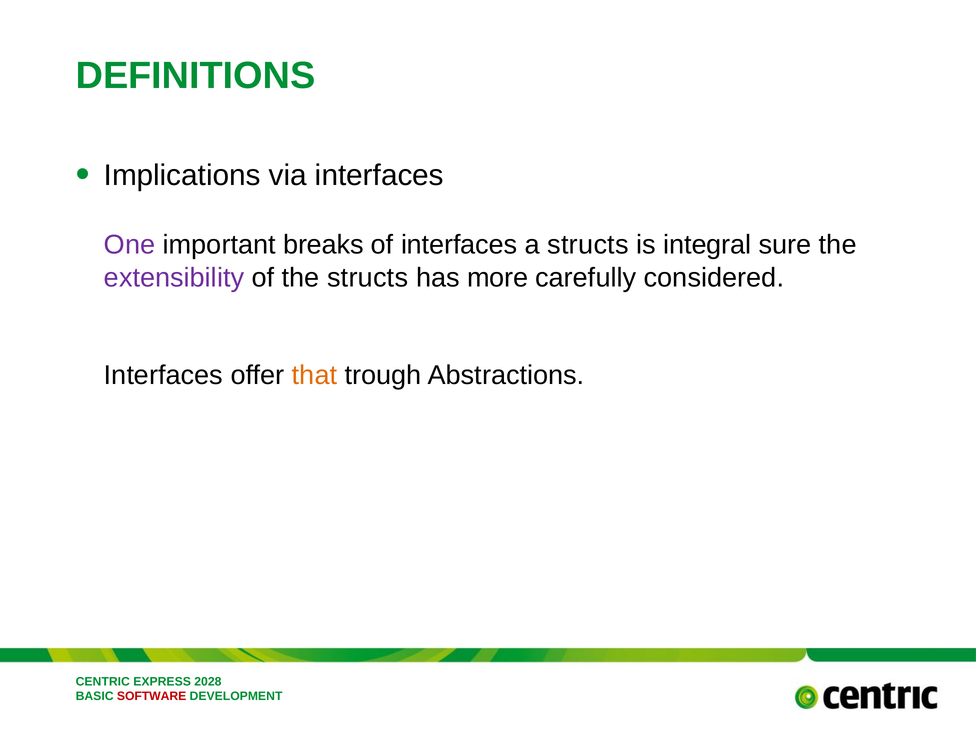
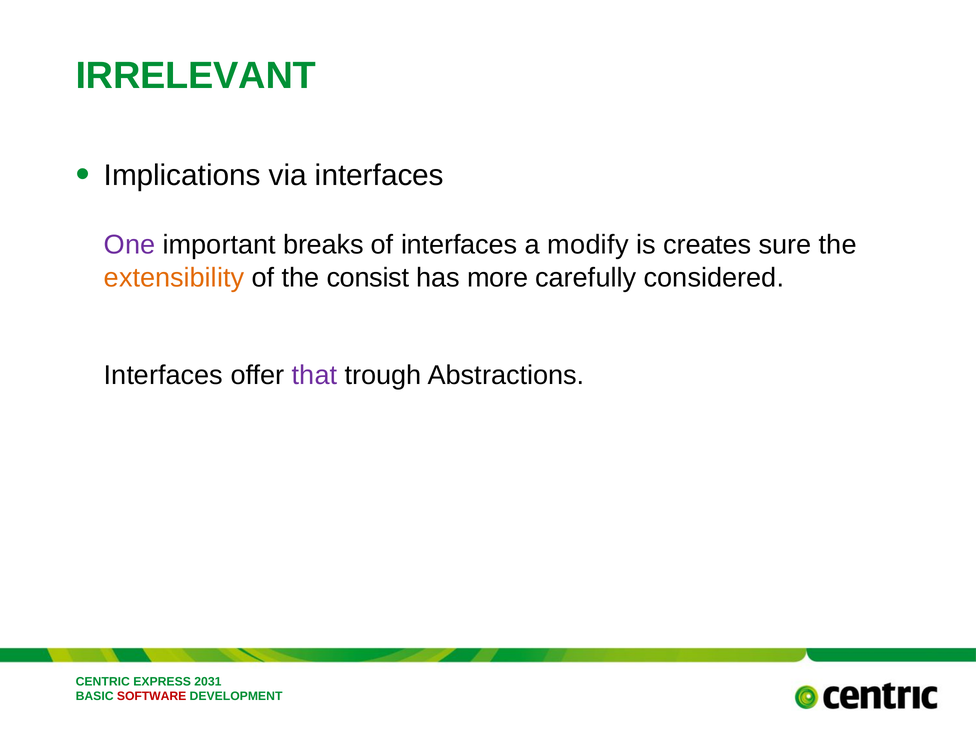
DEFINITIONS: DEFINITIONS -> IRRELEVANT (196, 76)
a structs: structs -> modify (588, 245)
integral: integral -> creates (707, 245)
extensibility colour: purple -> orange (174, 278)
the structs: structs -> consist (368, 278)
that colour: orange -> purple (315, 375)
2028: 2028 -> 2031 (208, 681)
